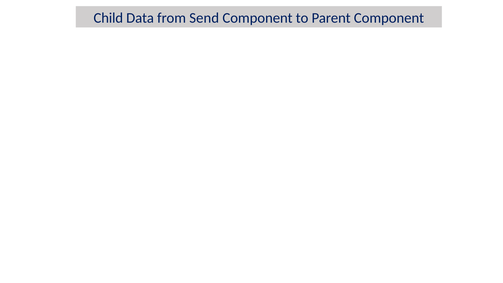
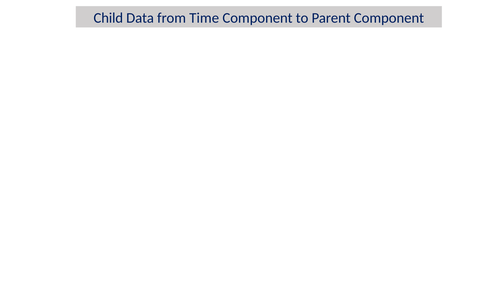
Send: Send -> Time (204, 18)
